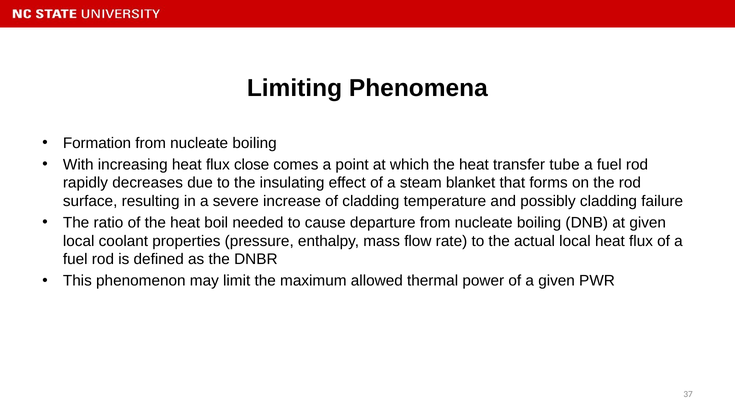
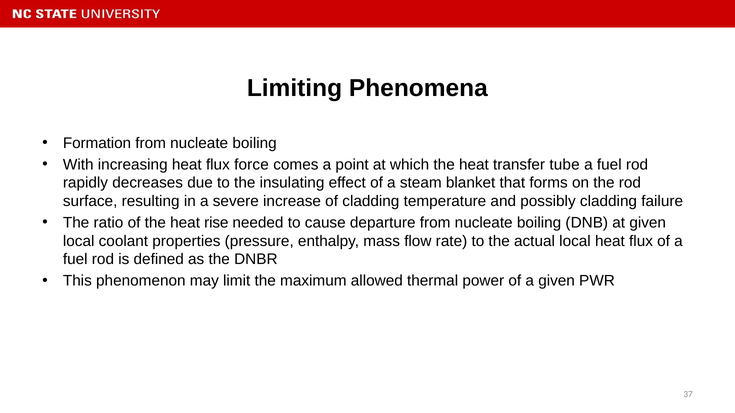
close: close -> force (251, 165)
boil: boil -> rise (216, 223)
